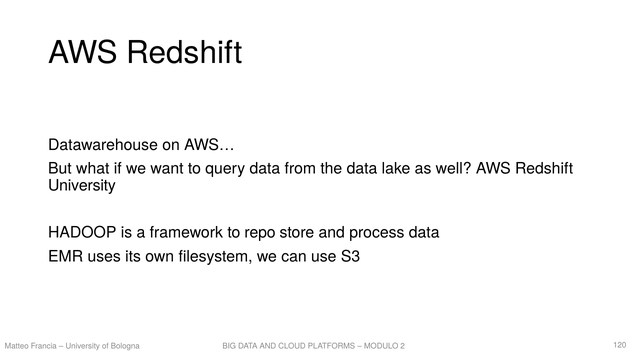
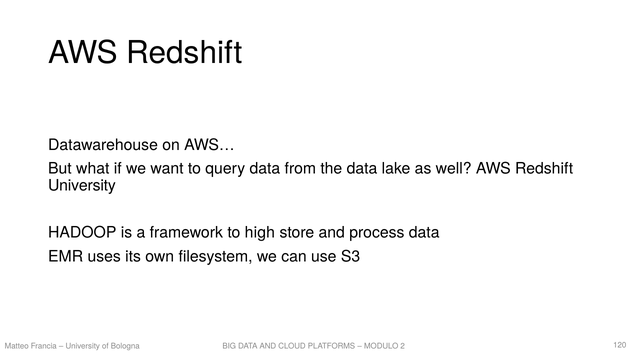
repo: repo -> high (260, 233)
